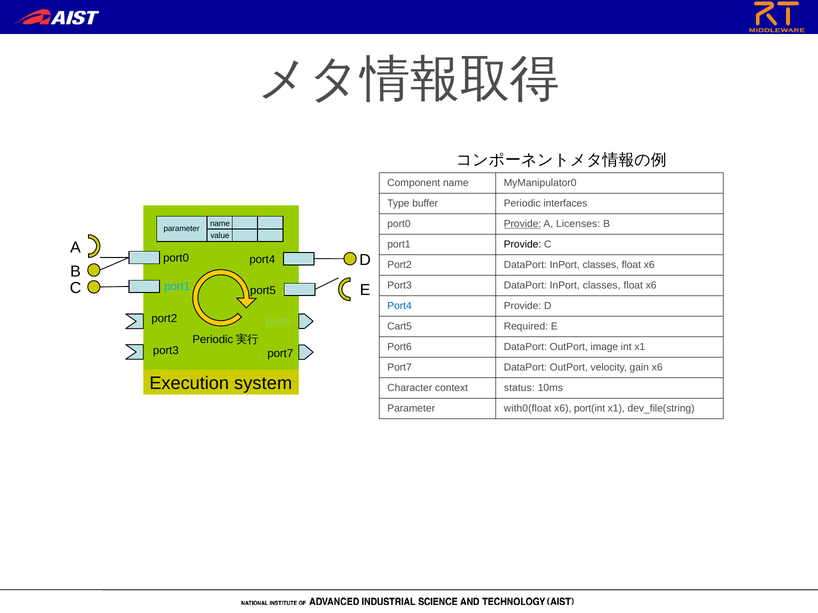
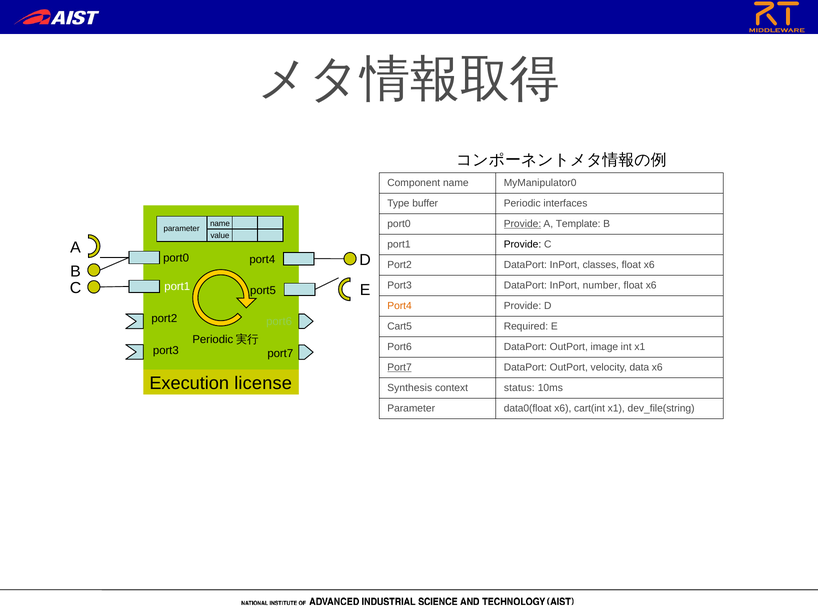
Licenses: Licenses -> Template (578, 224)
Port3 DataPort InPort classes: classes -> number (602, 286)
port1 colour: light blue -> white (177, 287)
Port4 colour: blue -> orange (400, 306)
Port7 underline: none -> present (400, 368)
gain: gain -> data (639, 368)
system: system -> license (263, 384)
Character: Character -> Synthesis (410, 388)
with0(float: with0(float -> data0(float (528, 409)
port(int: port(int -> cart(int (590, 409)
